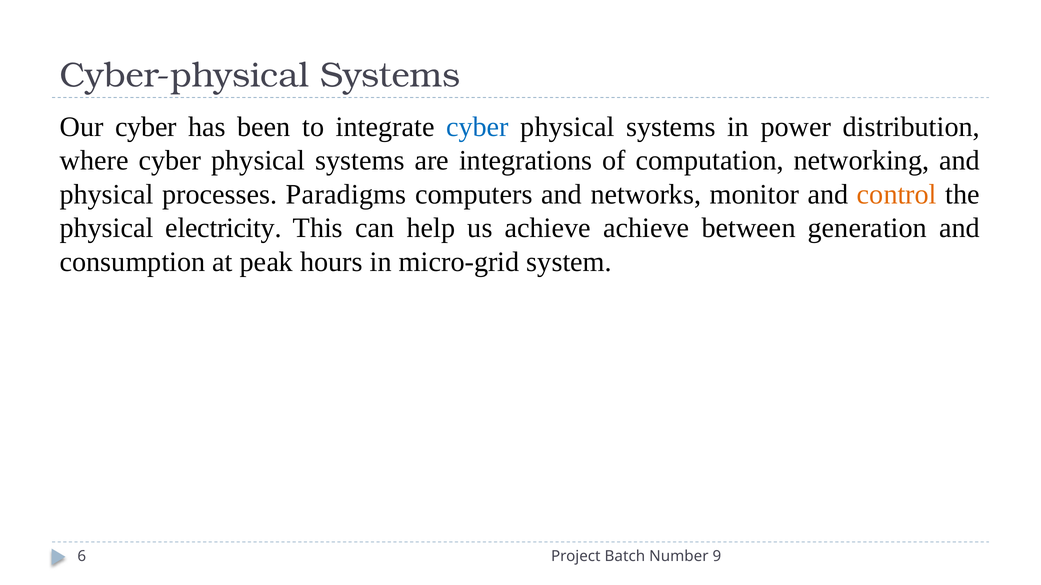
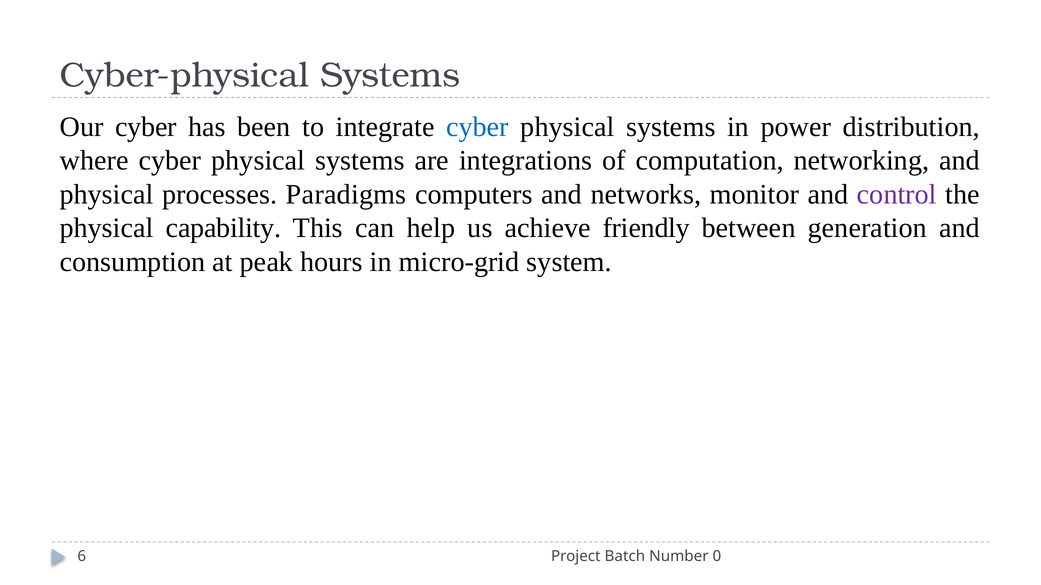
control colour: orange -> purple (897, 194)
electricity: electricity -> capability (224, 228)
achieve achieve: achieve -> friendly (646, 228)
9: 9 -> 0 (717, 557)
